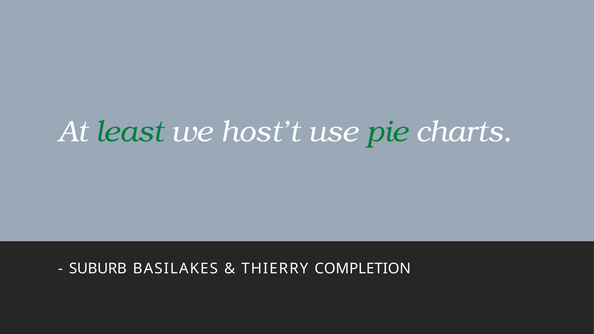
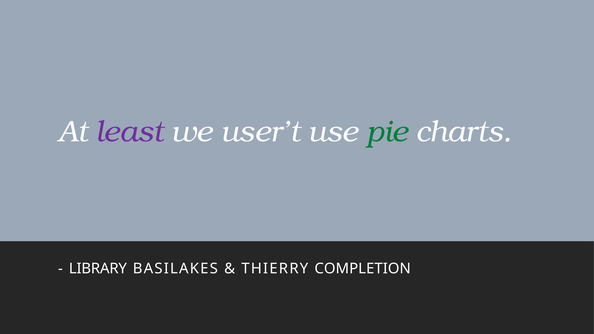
least colour: green -> purple (129, 132)
host’t: host’t -> user’t (260, 132)
SUBURB: SUBURB -> LIBRARY (98, 269)
